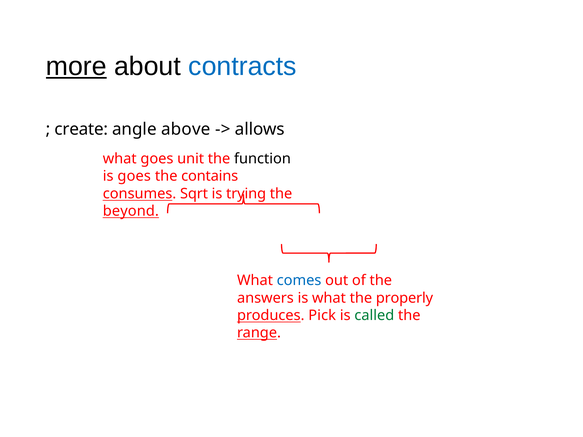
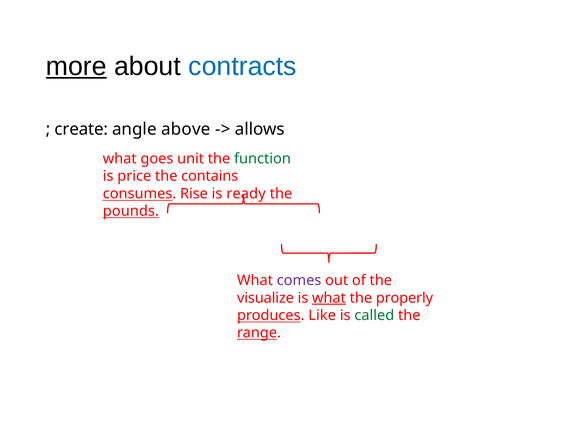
function colour: black -> green (262, 159)
is goes: goes -> price (134, 176)
Sqrt: Sqrt -> Rise (194, 194)
trying: trying -> ready (246, 194)
beyond: beyond -> pounds (131, 211)
comes colour: blue -> purple (299, 281)
answers: answers -> visualize (265, 298)
what underline: none -> present (329, 298)
Pick: Pick -> Like (322, 316)
